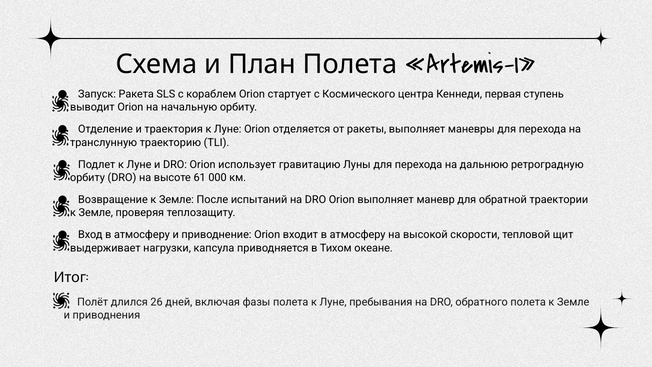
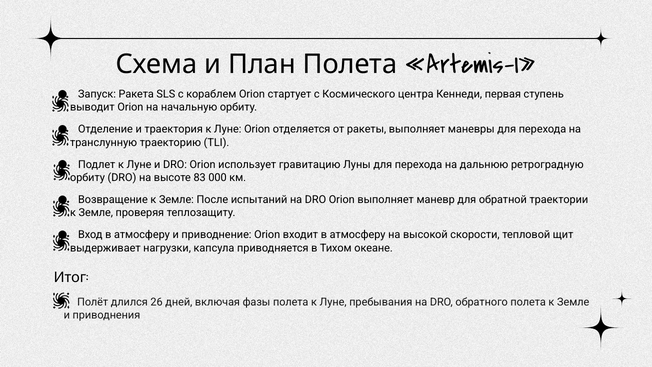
61: 61 -> 83 (200, 177)
